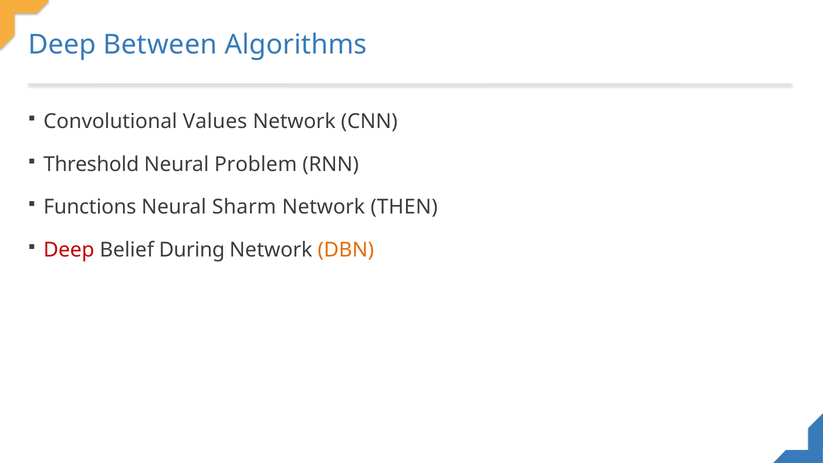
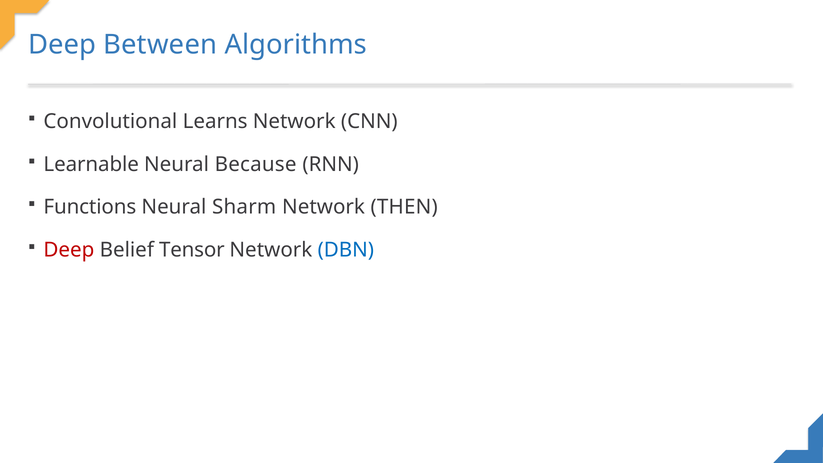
Values: Values -> Learns (215, 121)
Threshold: Threshold -> Learnable (91, 164)
Problem: Problem -> Because (256, 164)
During: During -> Tensor (192, 250)
DBN colour: orange -> blue (346, 250)
